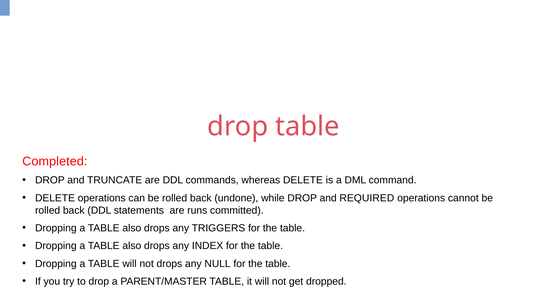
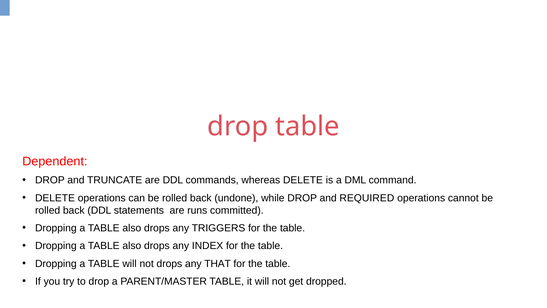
Completed: Completed -> Dependent (55, 161)
NULL: NULL -> THAT (218, 263)
